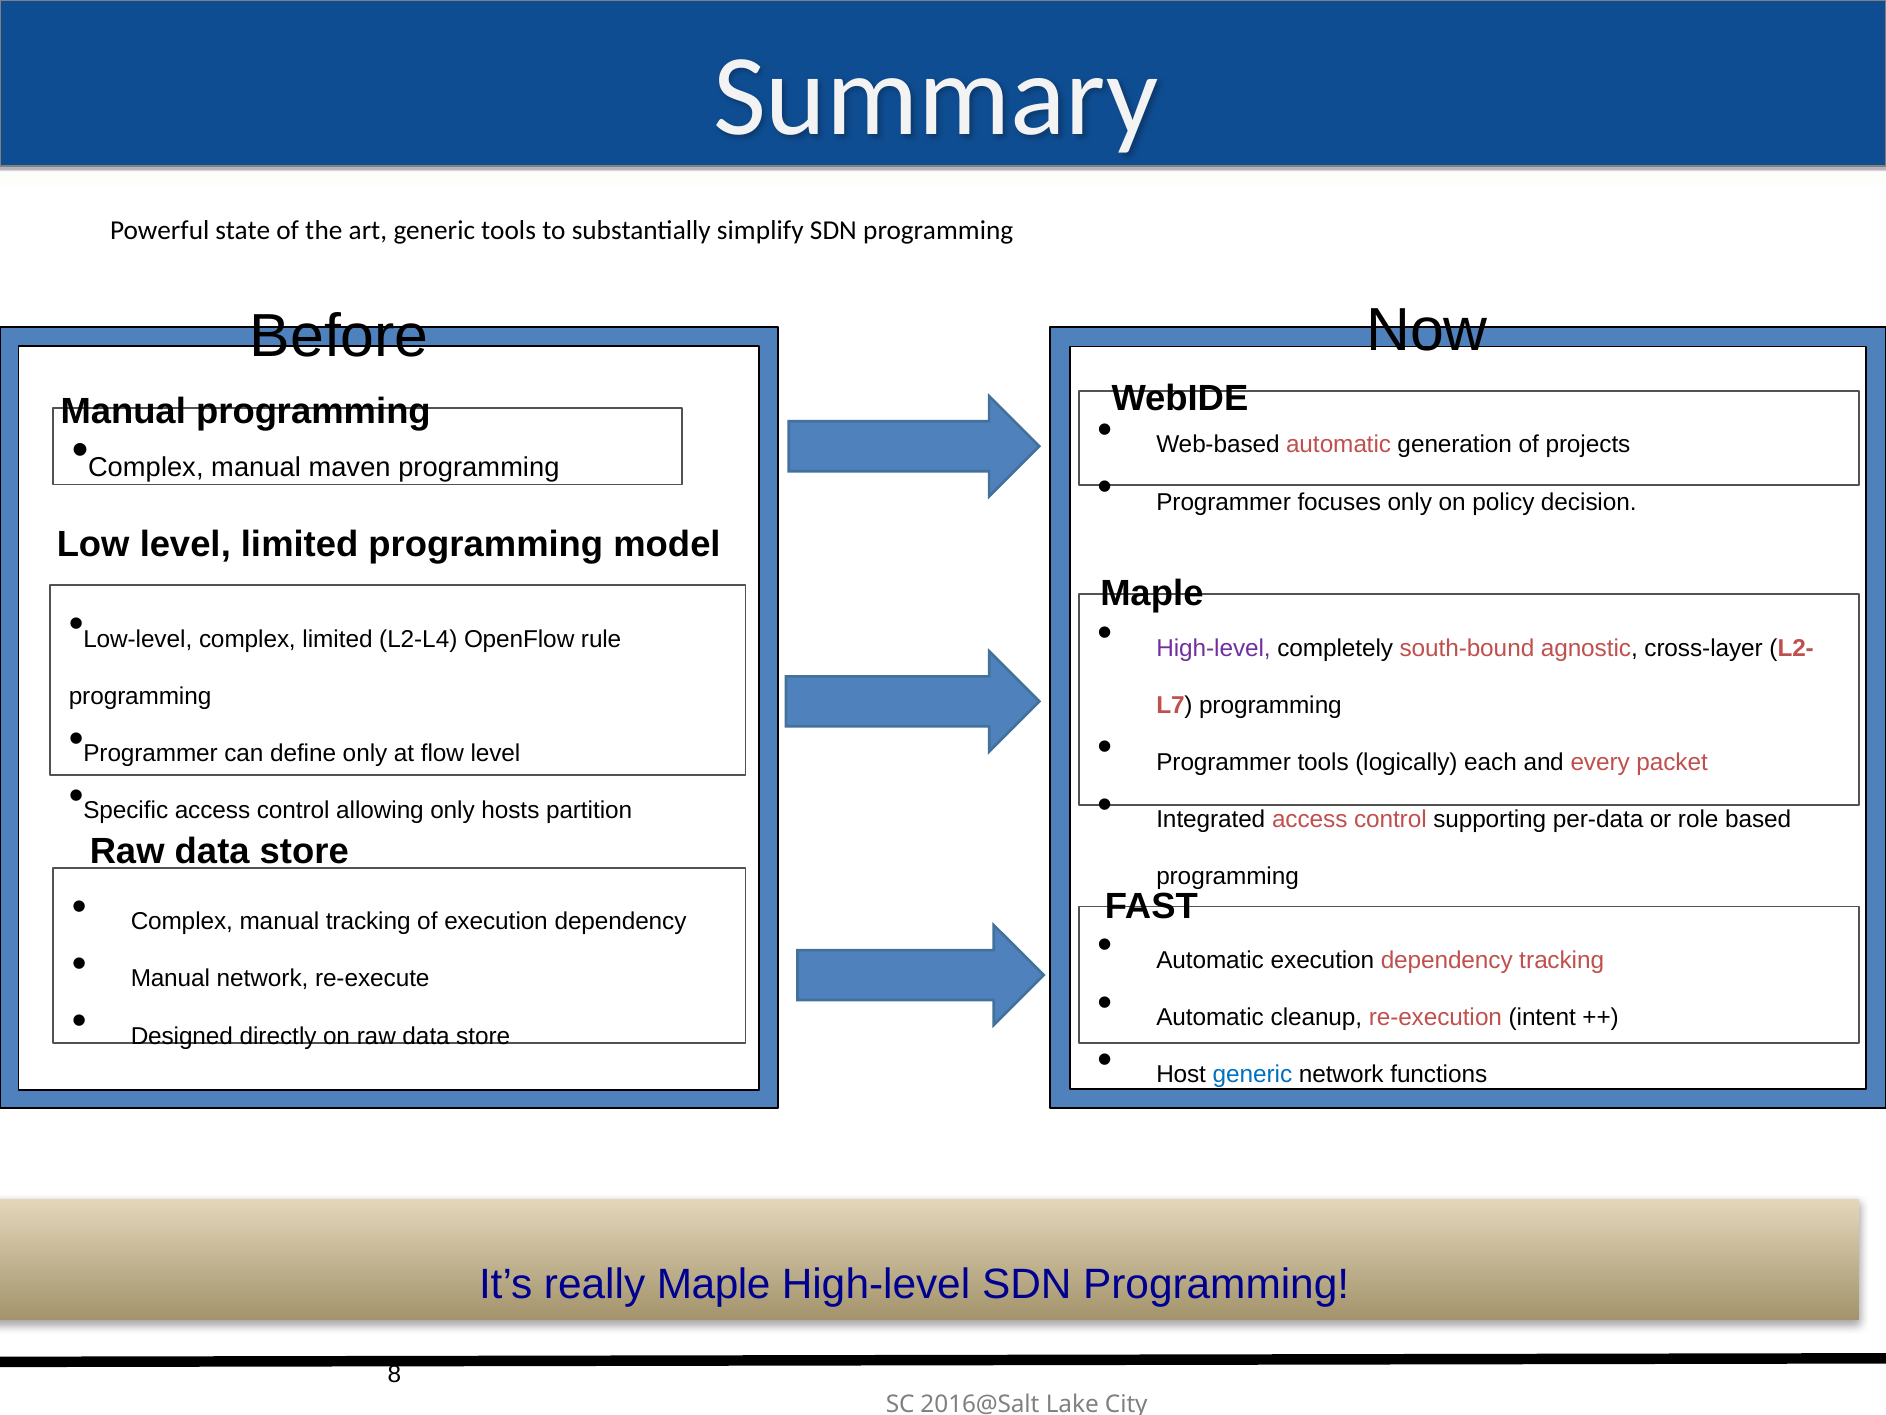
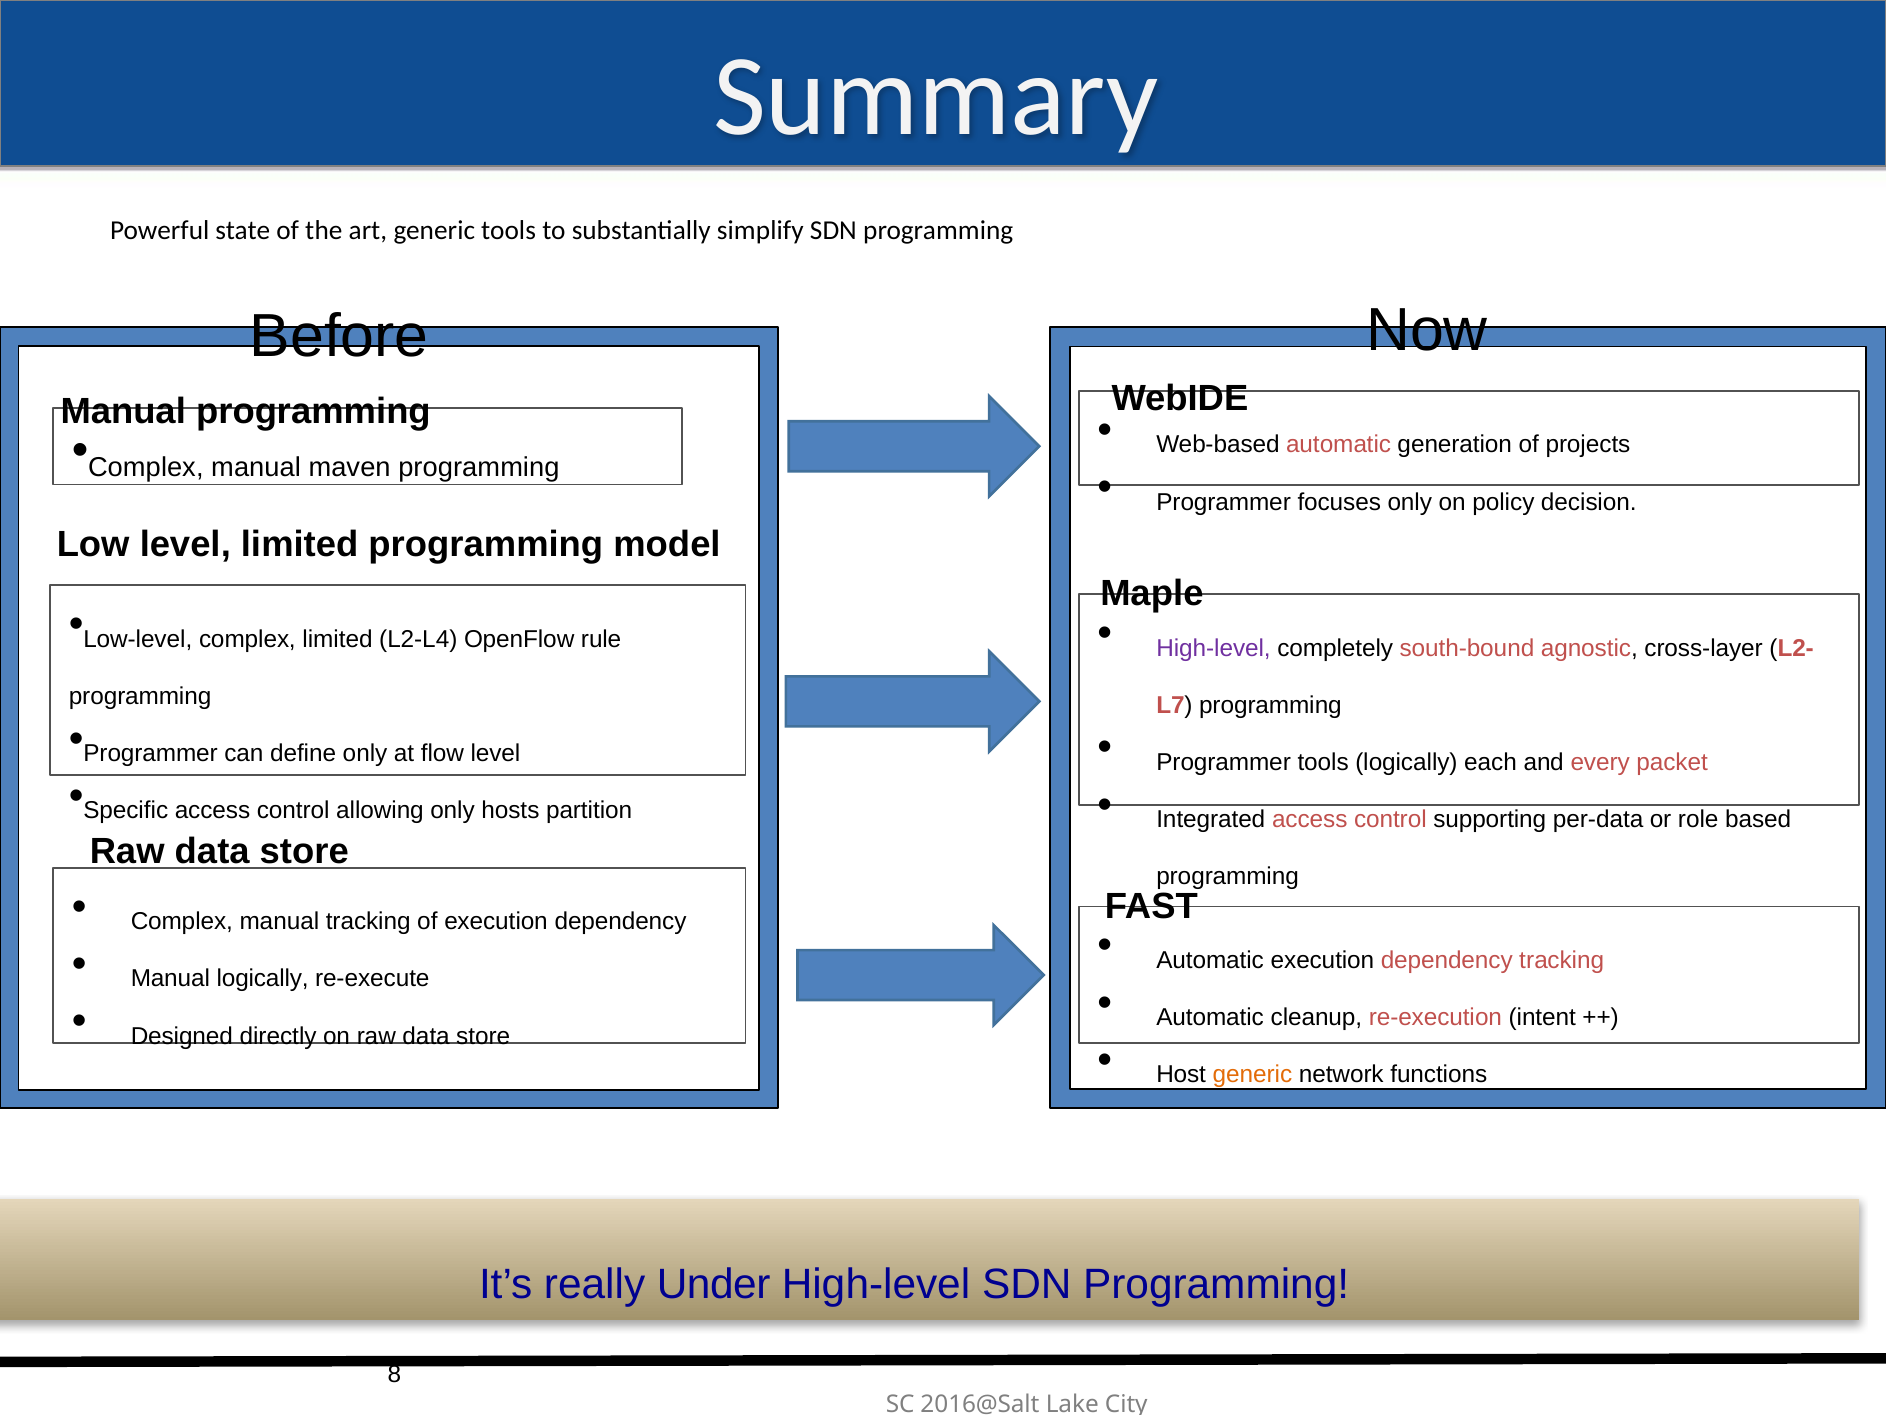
Manual network: network -> logically (263, 978)
generic colour: blue -> orange (1252, 1074)
really Maple: Maple -> Under (714, 1284)
